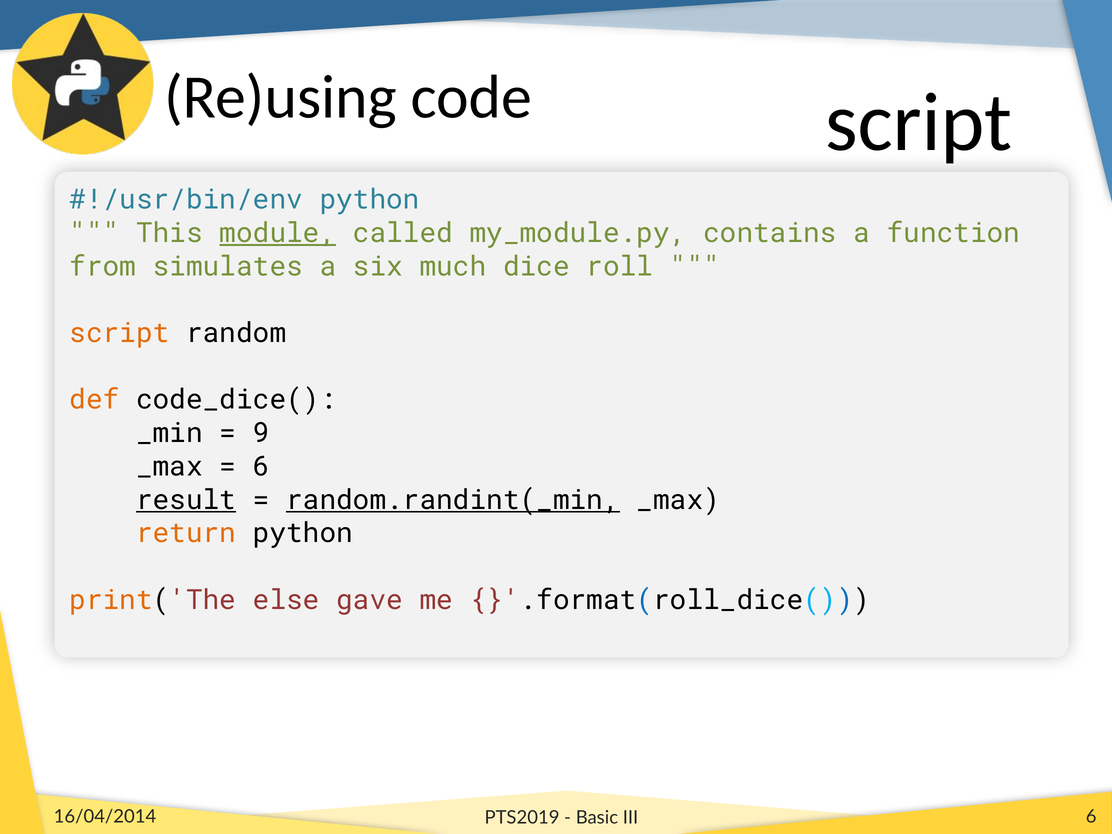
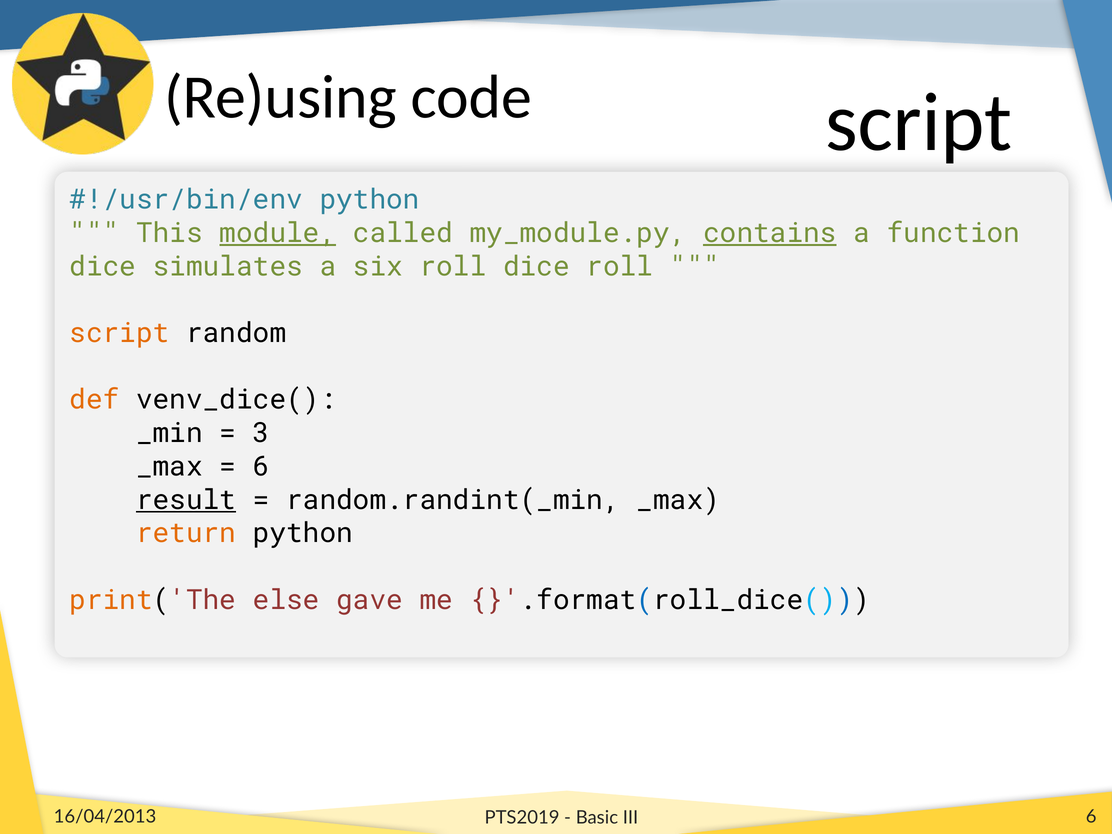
contains underline: none -> present (770, 233)
from: from -> dice (103, 266)
six much: much -> roll (453, 266)
code_dice(: code_dice( -> venv_dice( (236, 400)
9: 9 -> 3 (261, 433)
random.randint(_min underline: present -> none (453, 500)
16/04/2014: 16/04/2014 -> 16/04/2013 (105, 816)
